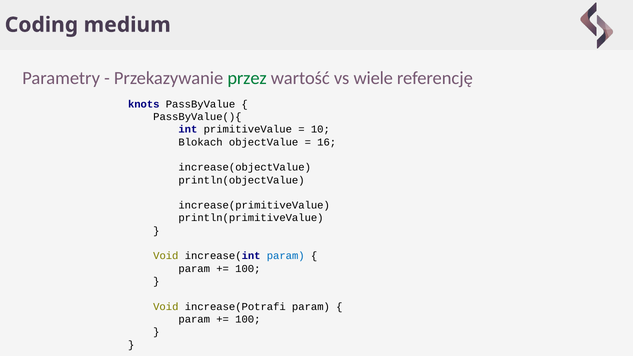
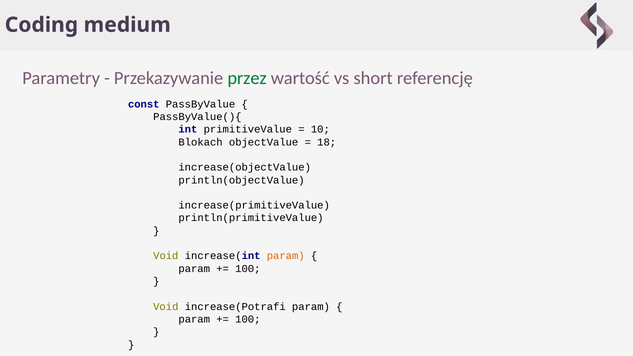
wiele: wiele -> short (373, 78)
knots: knots -> const (144, 104)
16: 16 -> 18 (327, 142)
param colour: blue -> orange (286, 256)
